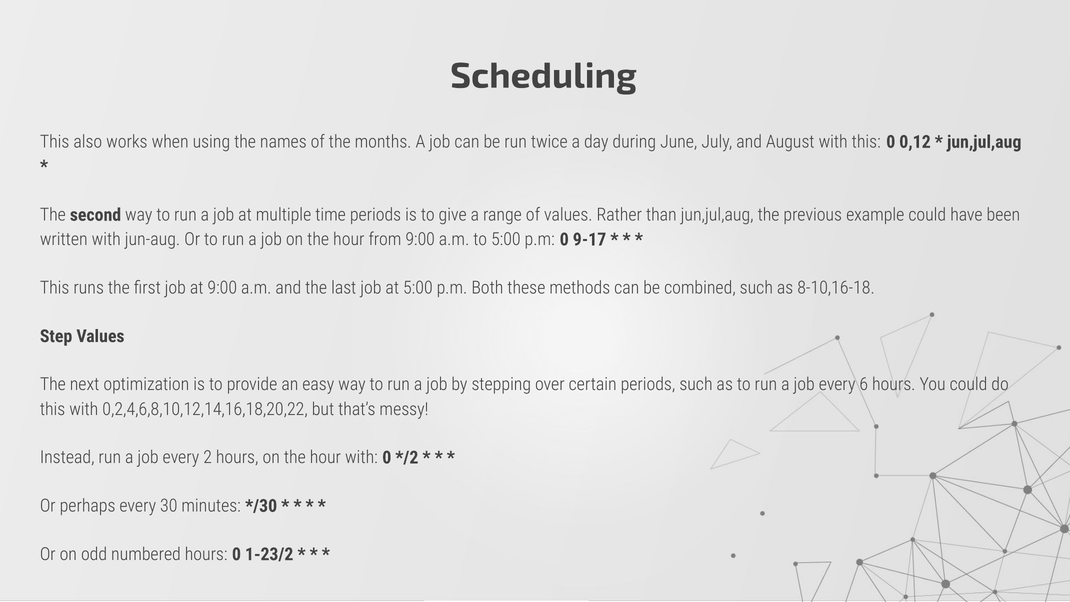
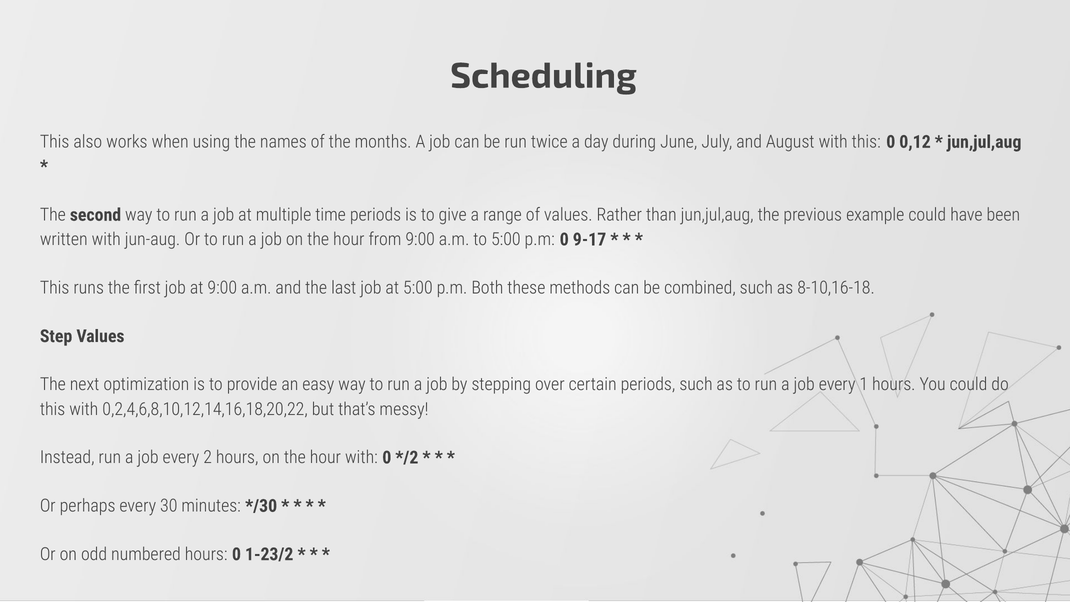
6: 6 -> 1 (864, 385)
